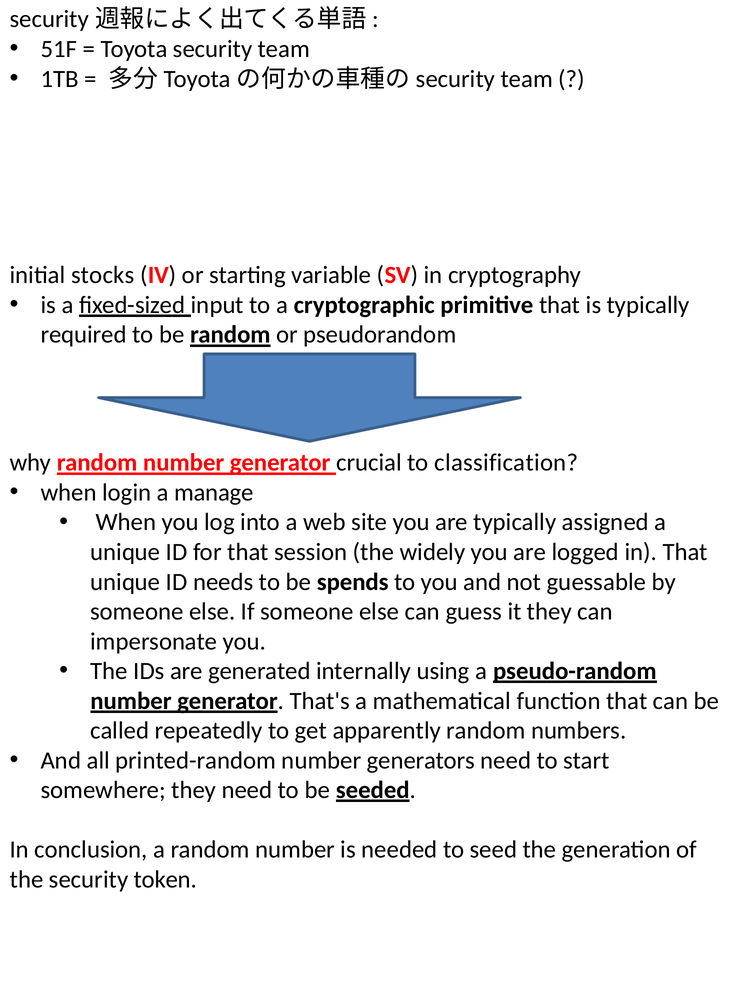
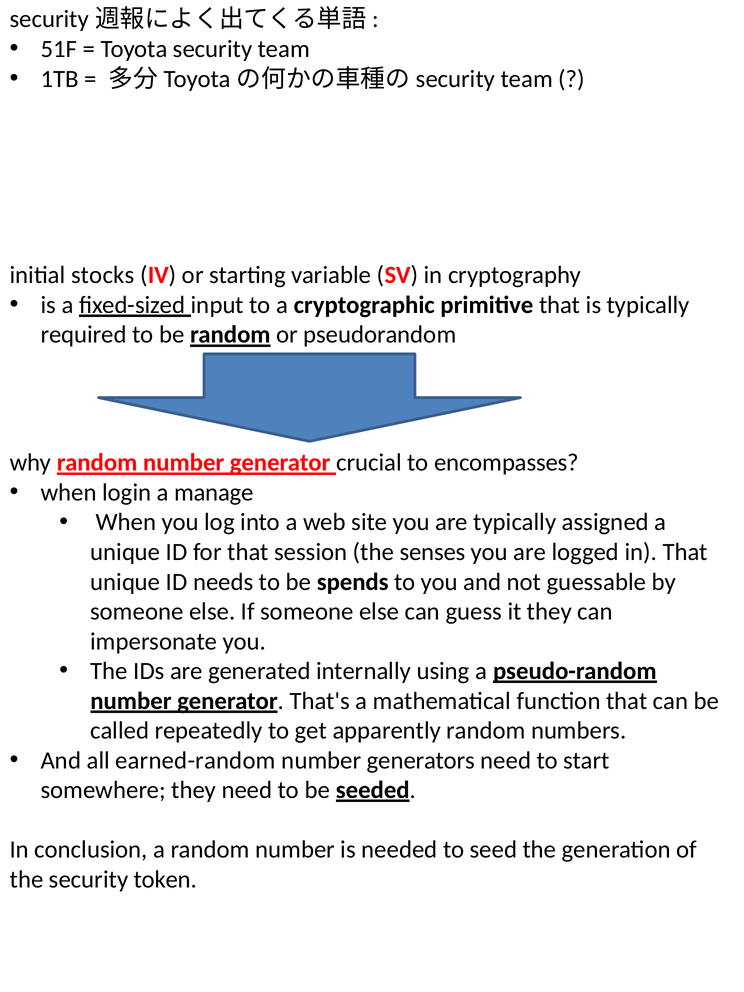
classification: classification -> encompasses (506, 463)
widely: widely -> senses (433, 552)
printed-random: printed-random -> earned-random (196, 760)
